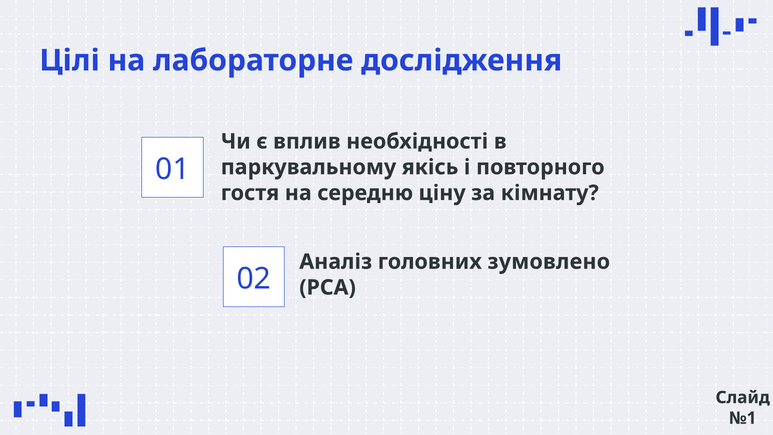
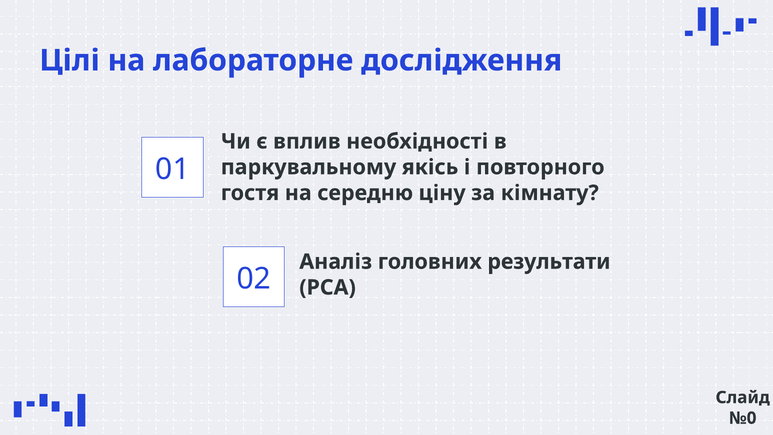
зумовлено: зумовлено -> результати (549, 262)
№1: №1 -> №0 (743, 418)
